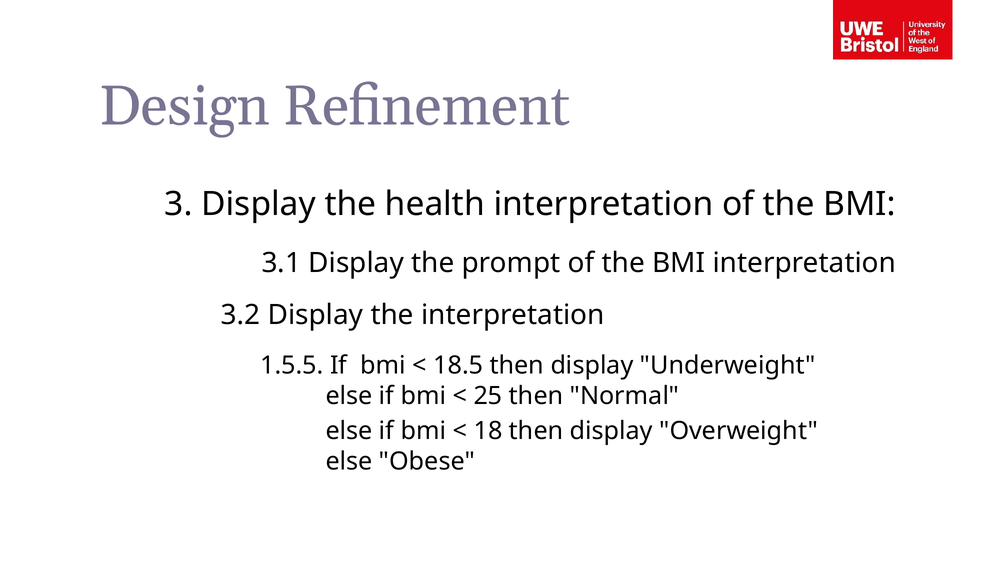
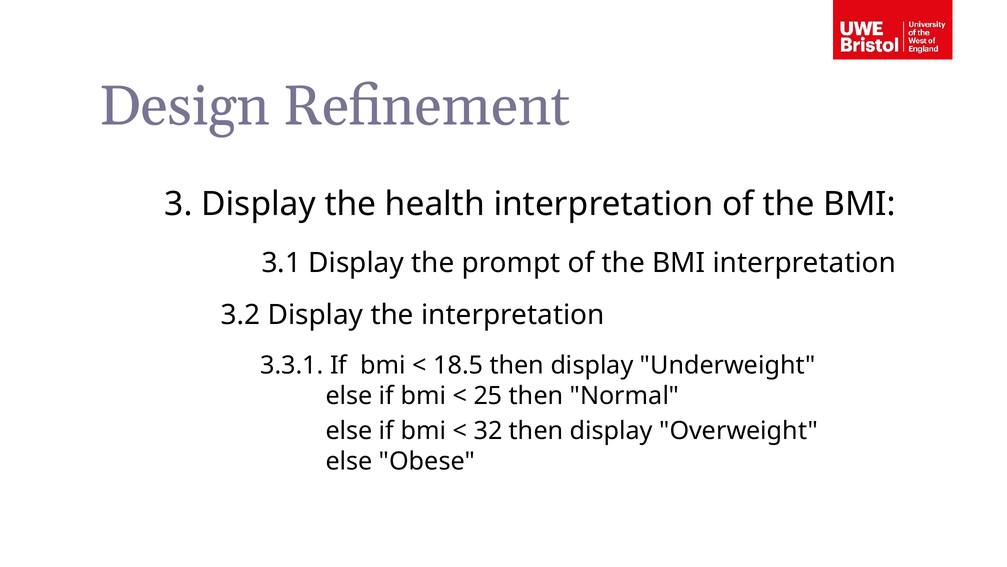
1.5.5: 1.5.5 -> 3.3.1 (292, 365)
18: 18 -> 32 (488, 431)
